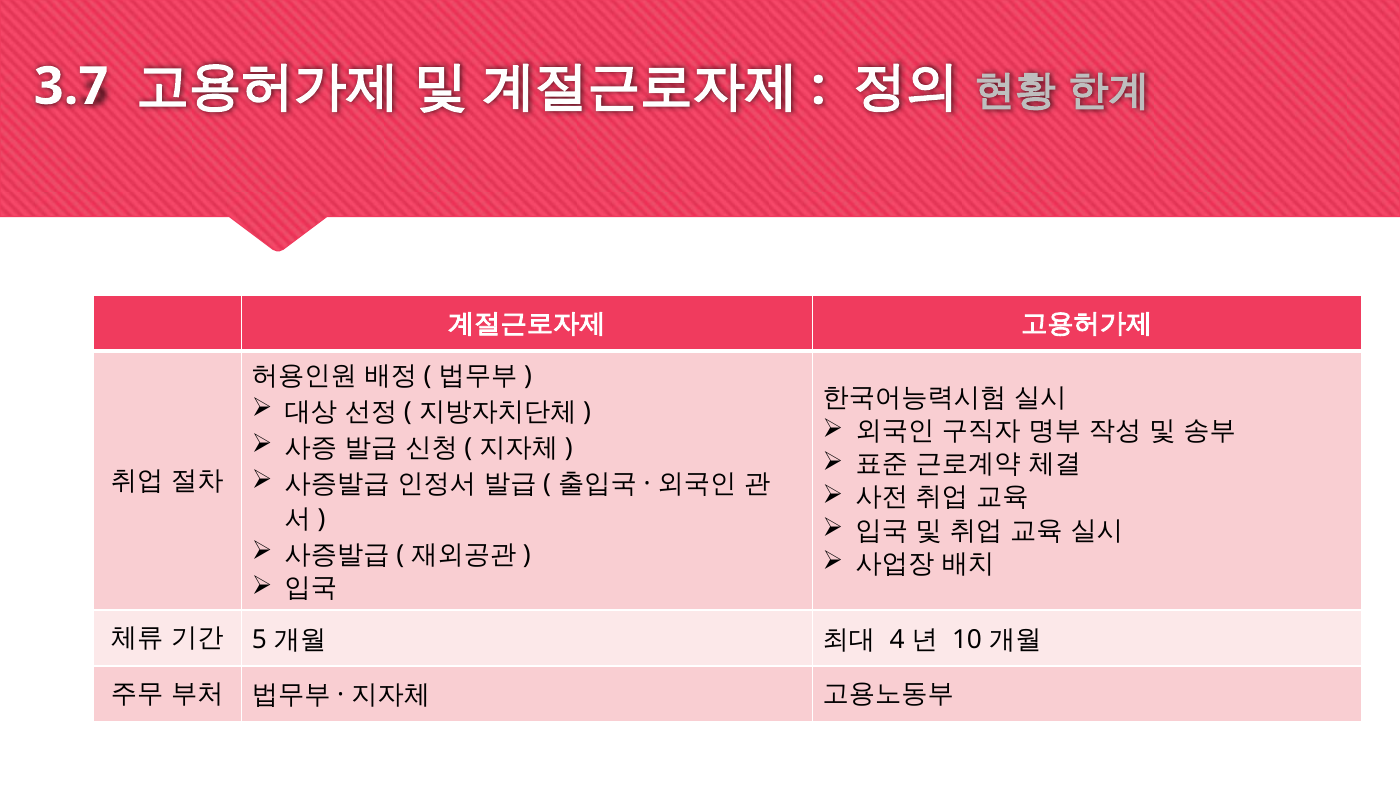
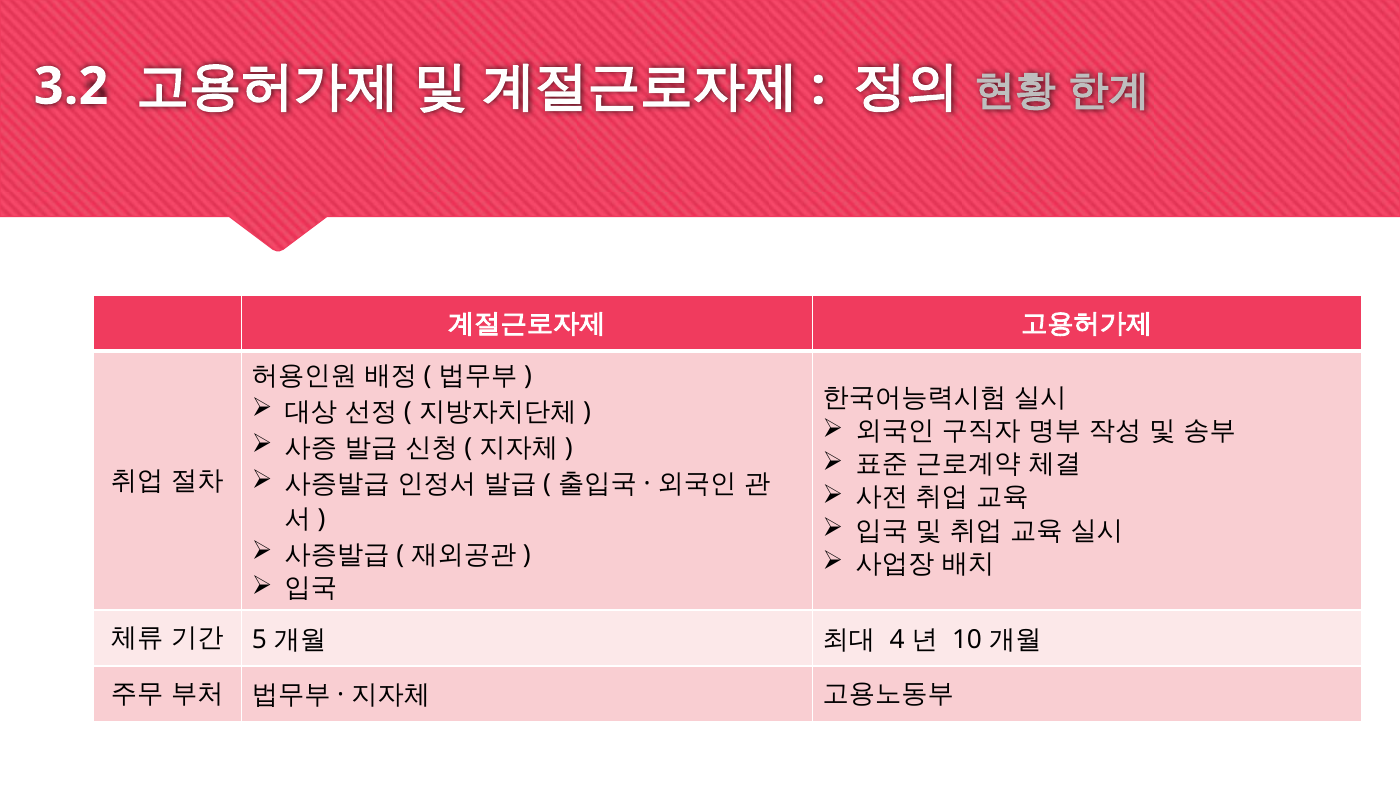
3.7: 3.7 -> 3.2 (71, 87)
